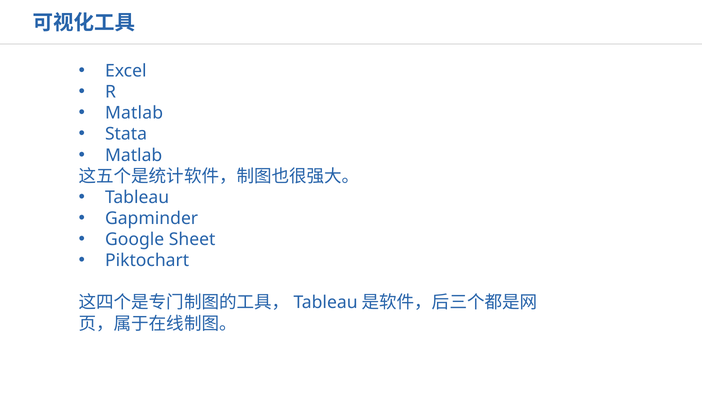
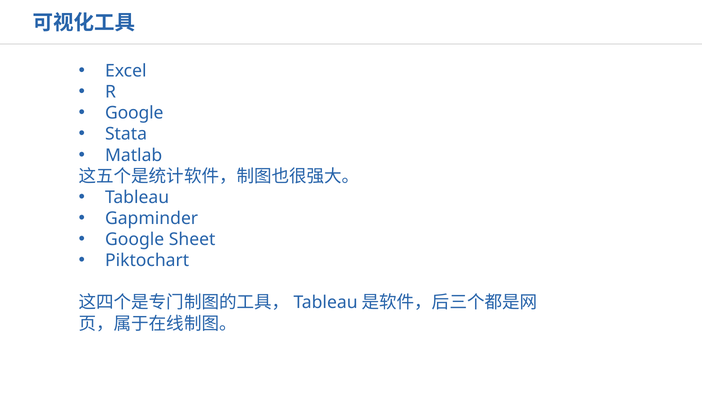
Matlab: Matlab -> Google (134, 113)
